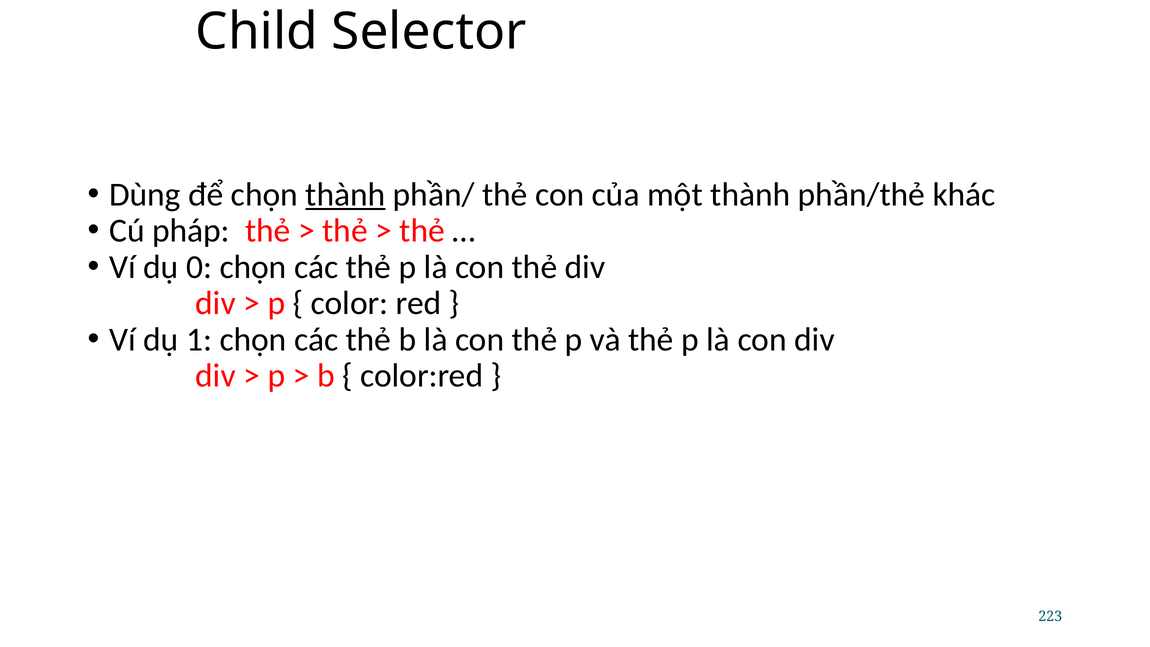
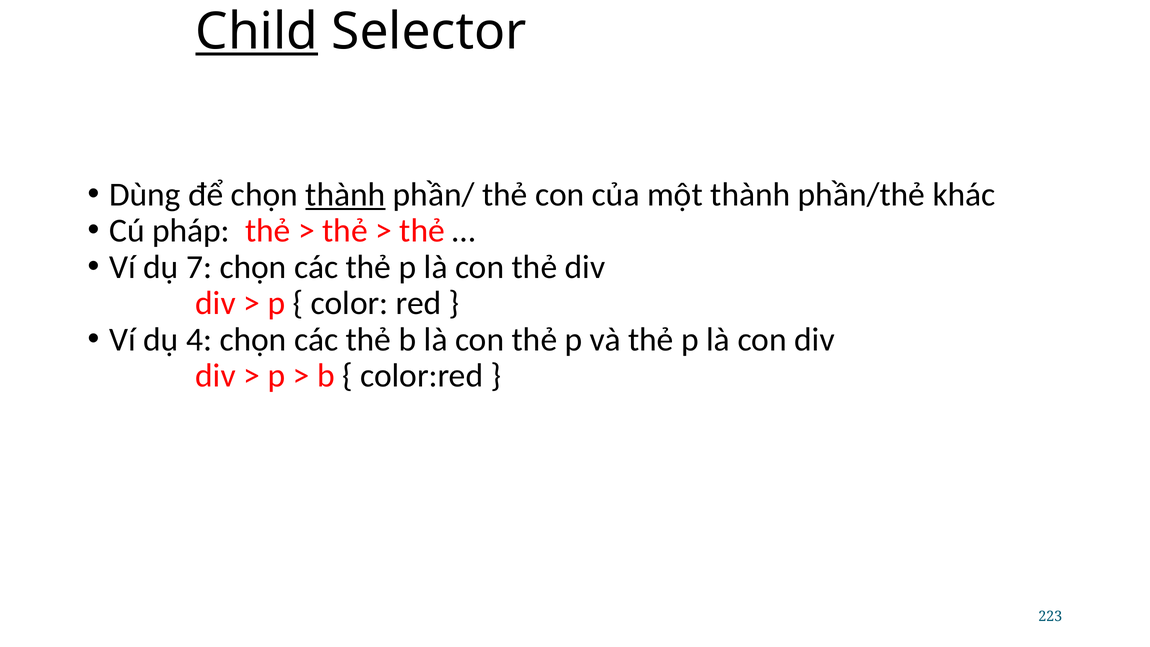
Child underline: none -> present (257, 32)
0: 0 -> 7 (199, 267)
1: 1 -> 4 (199, 339)
